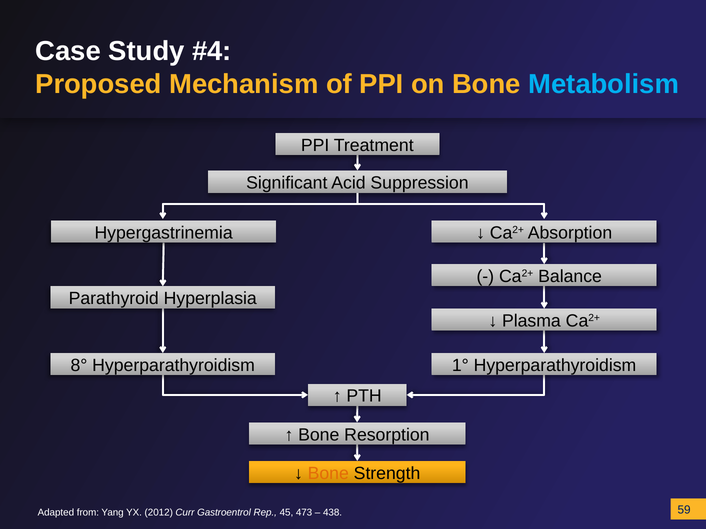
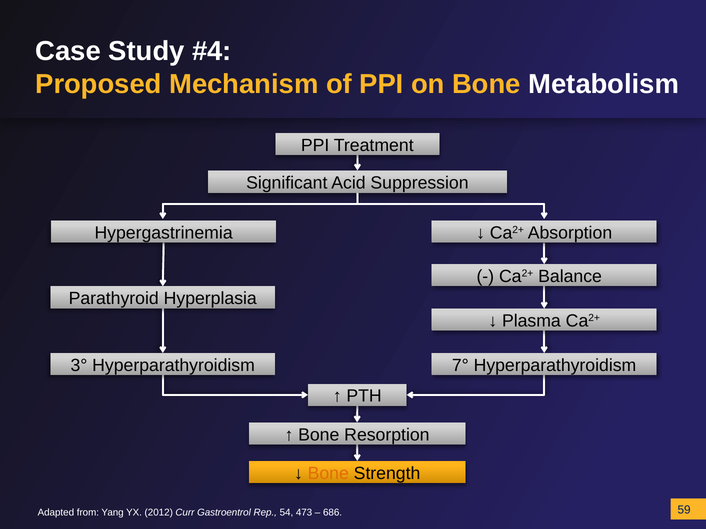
Metabolism colour: light blue -> white (604, 84)
8°: 8° -> 3° (79, 366)
1°: 1° -> 7° (460, 366)
45: 45 -> 54 (286, 513)
438: 438 -> 686 (333, 513)
